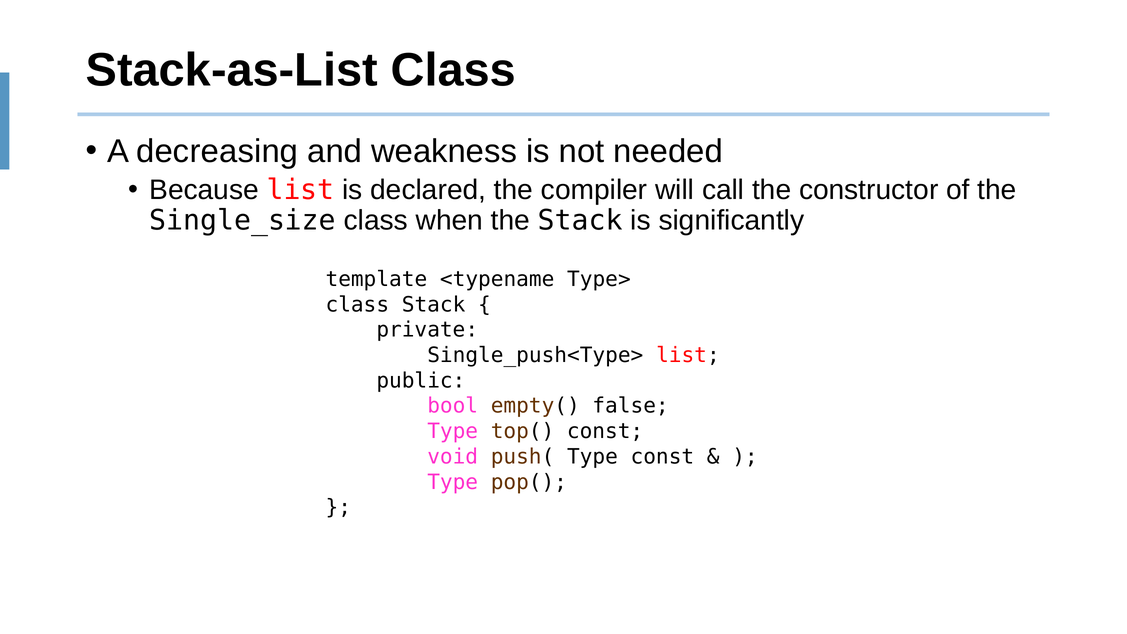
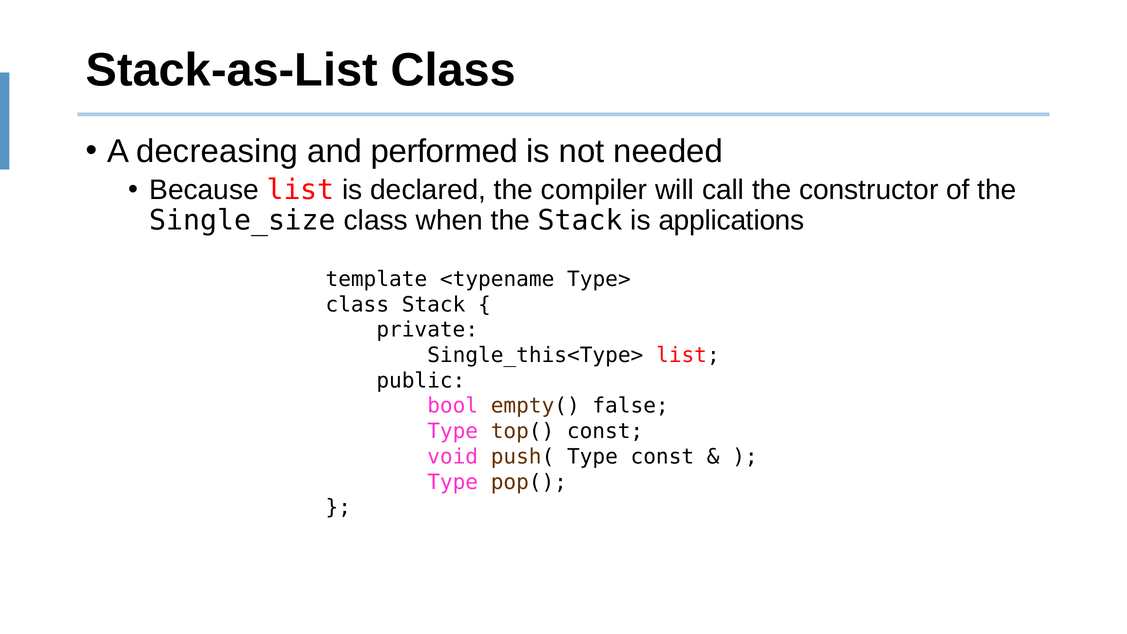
weakness: weakness -> performed (444, 151)
significantly: significantly -> applications (731, 220)
Single_push<Type>: Single_push<Type> -> Single_this<Type> (535, 355)
